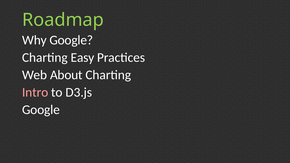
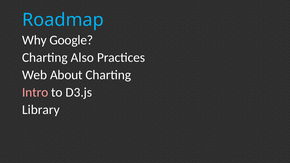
Roadmap colour: light green -> light blue (63, 20)
Easy: Easy -> Also (82, 58)
Google: Google -> Library (41, 110)
